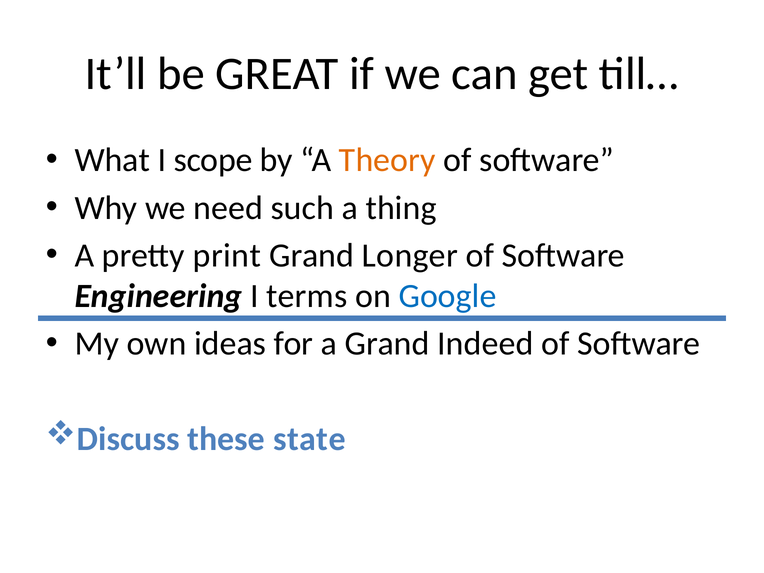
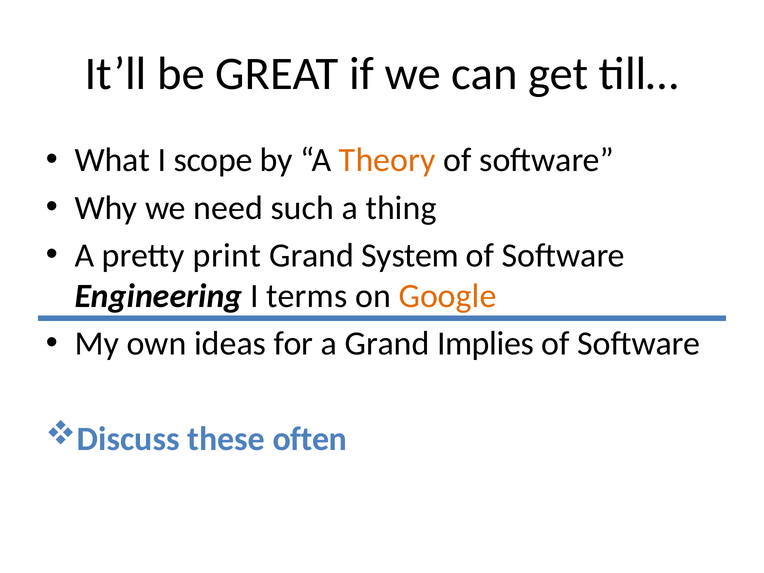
Longer: Longer -> System (410, 255)
Google colour: blue -> orange (448, 296)
Indeed: Indeed -> Implies (486, 344)
state: state -> often (310, 439)
